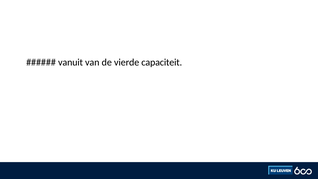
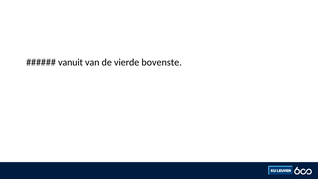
capaciteit: capaciteit -> bovenste (162, 62)
